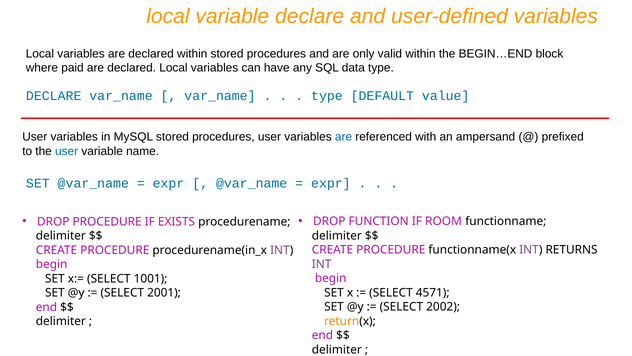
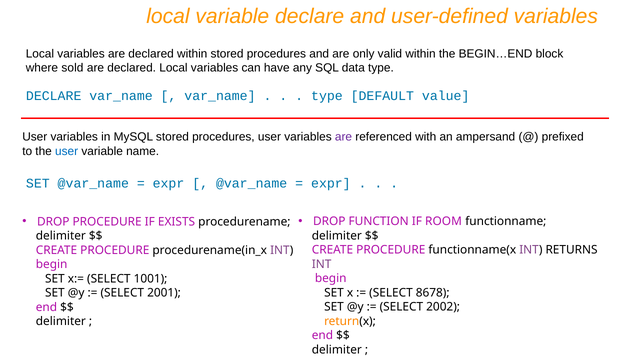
paid: paid -> sold (72, 68)
are colour: blue -> purple (343, 137)
4571: 4571 -> 8678 (433, 292)
